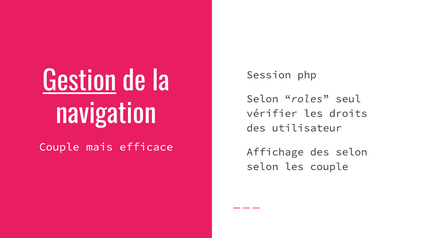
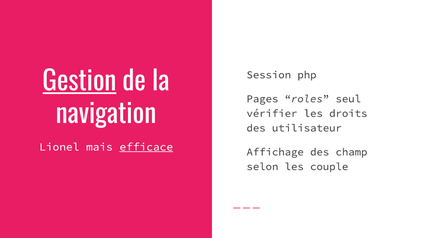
Selon: Selon -> Pages (262, 99)
Couple: Couple -> Lionel (59, 147)
efficace underline: none -> present (146, 147)
des selon: selon -> champ (351, 152)
